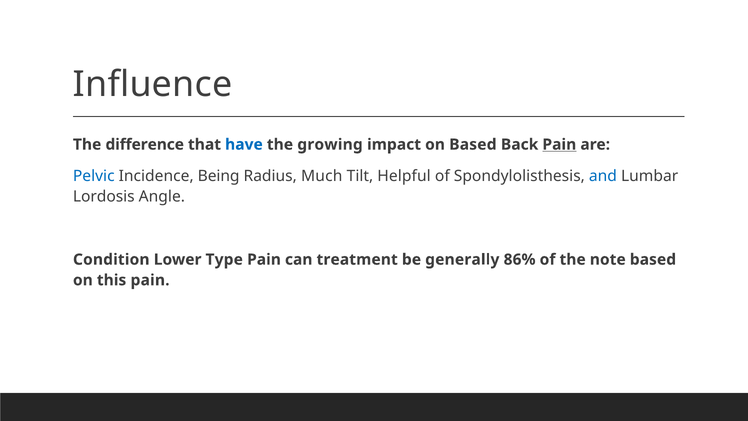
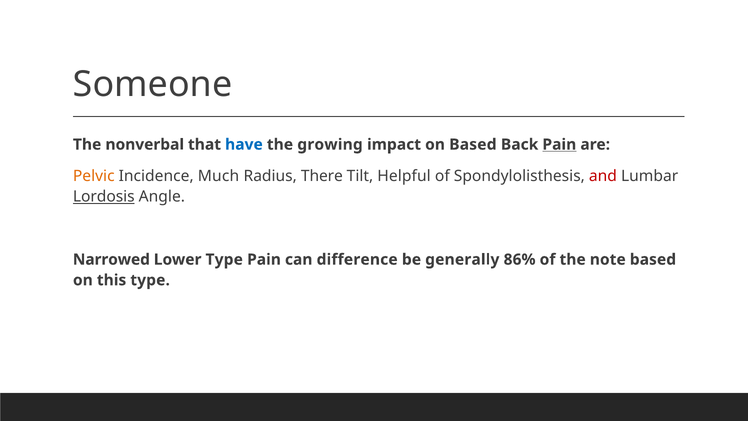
Influence: Influence -> Someone (153, 84)
difference: difference -> nonverbal (145, 144)
Pelvic colour: blue -> orange (94, 176)
Being: Being -> Much (219, 176)
Much: Much -> There (322, 176)
and colour: blue -> red (603, 176)
Lordosis underline: none -> present (104, 196)
Condition: Condition -> Narrowed (111, 259)
treatment: treatment -> difference (357, 259)
this pain: pain -> type (150, 280)
